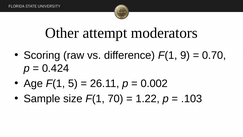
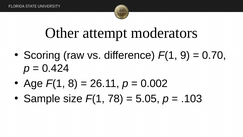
5: 5 -> 8 (73, 83)
70: 70 -> 78 (116, 98)
1.22: 1.22 -> 5.05 (148, 98)
